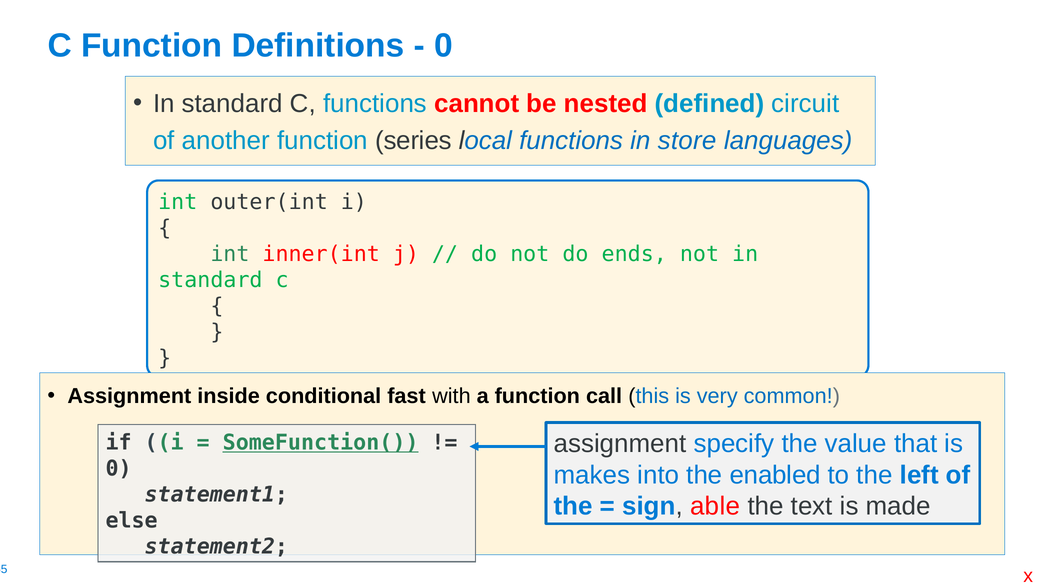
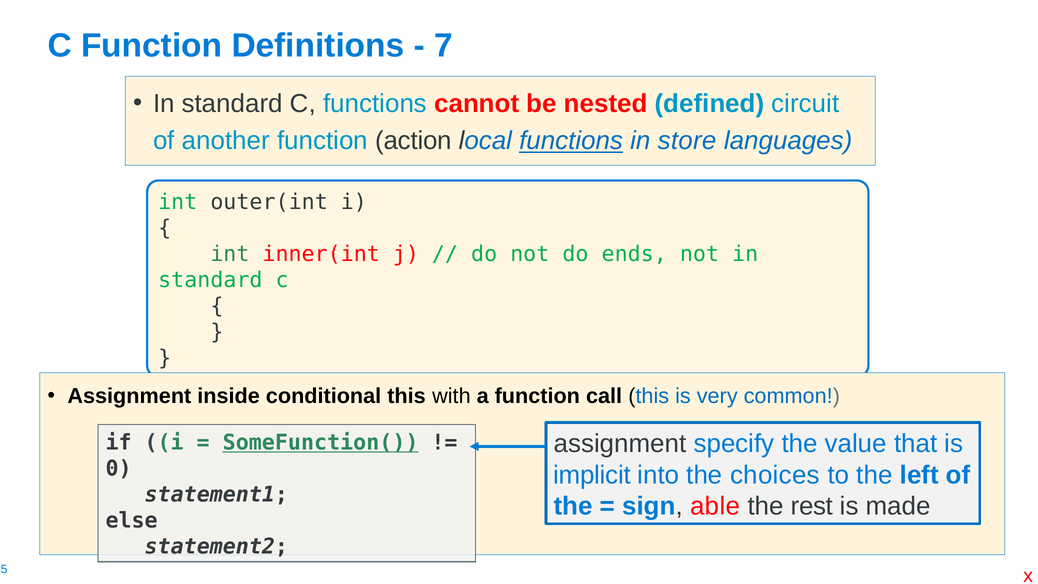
0: 0 -> 7 (443, 46)
series: series -> action (413, 141)
functions underline: none -> present (571, 141)
conditional fast: fast -> this (406, 396)
makes: makes -> implicit (592, 475)
enabled: enabled -> choices (775, 475)
text: text -> rest (812, 506)
